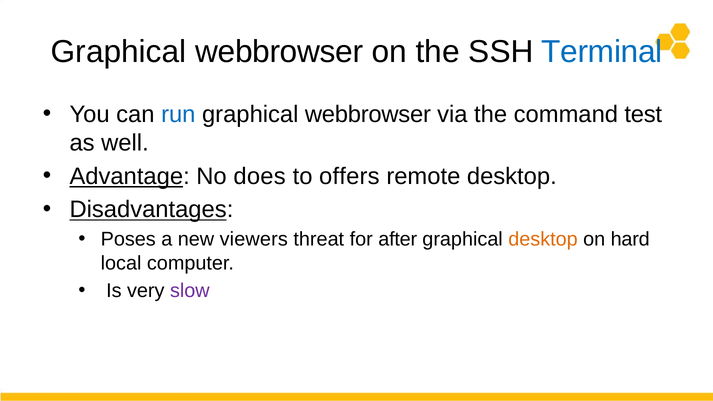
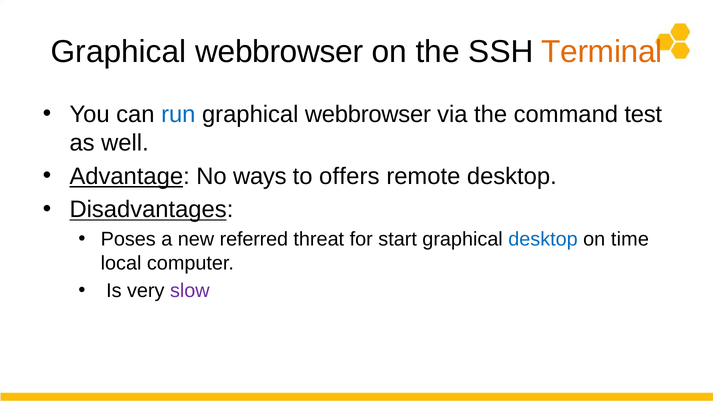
Terminal colour: blue -> orange (602, 52)
does: does -> ways (260, 176)
viewers: viewers -> referred (254, 239)
after: after -> start (398, 239)
desktop colour: orange -> blue (543, 239)
hard: hard -> time (630, 239)
